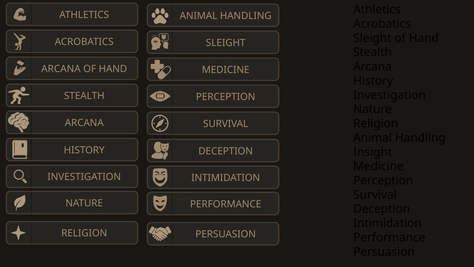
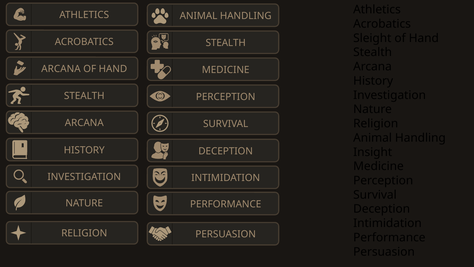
SLEIGHT: SLEIGHT -> STEALTH (226, 43)
